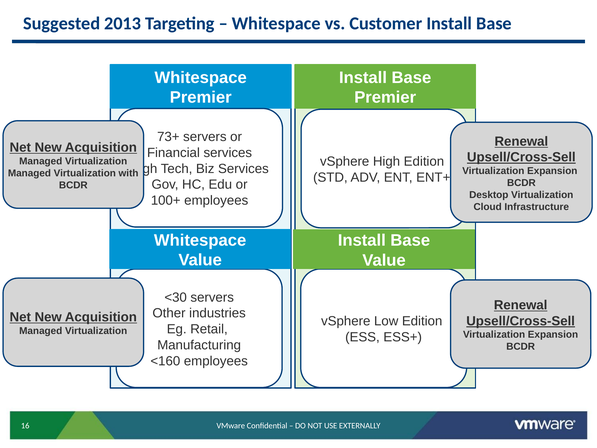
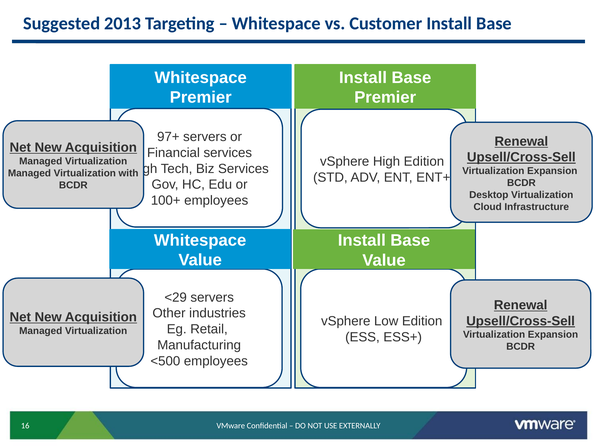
73+: 73+ -> 97+ (168, 137)
<30: <30 -> <29 (176, 297)
<160: <160 -> <500 (165, 361)
